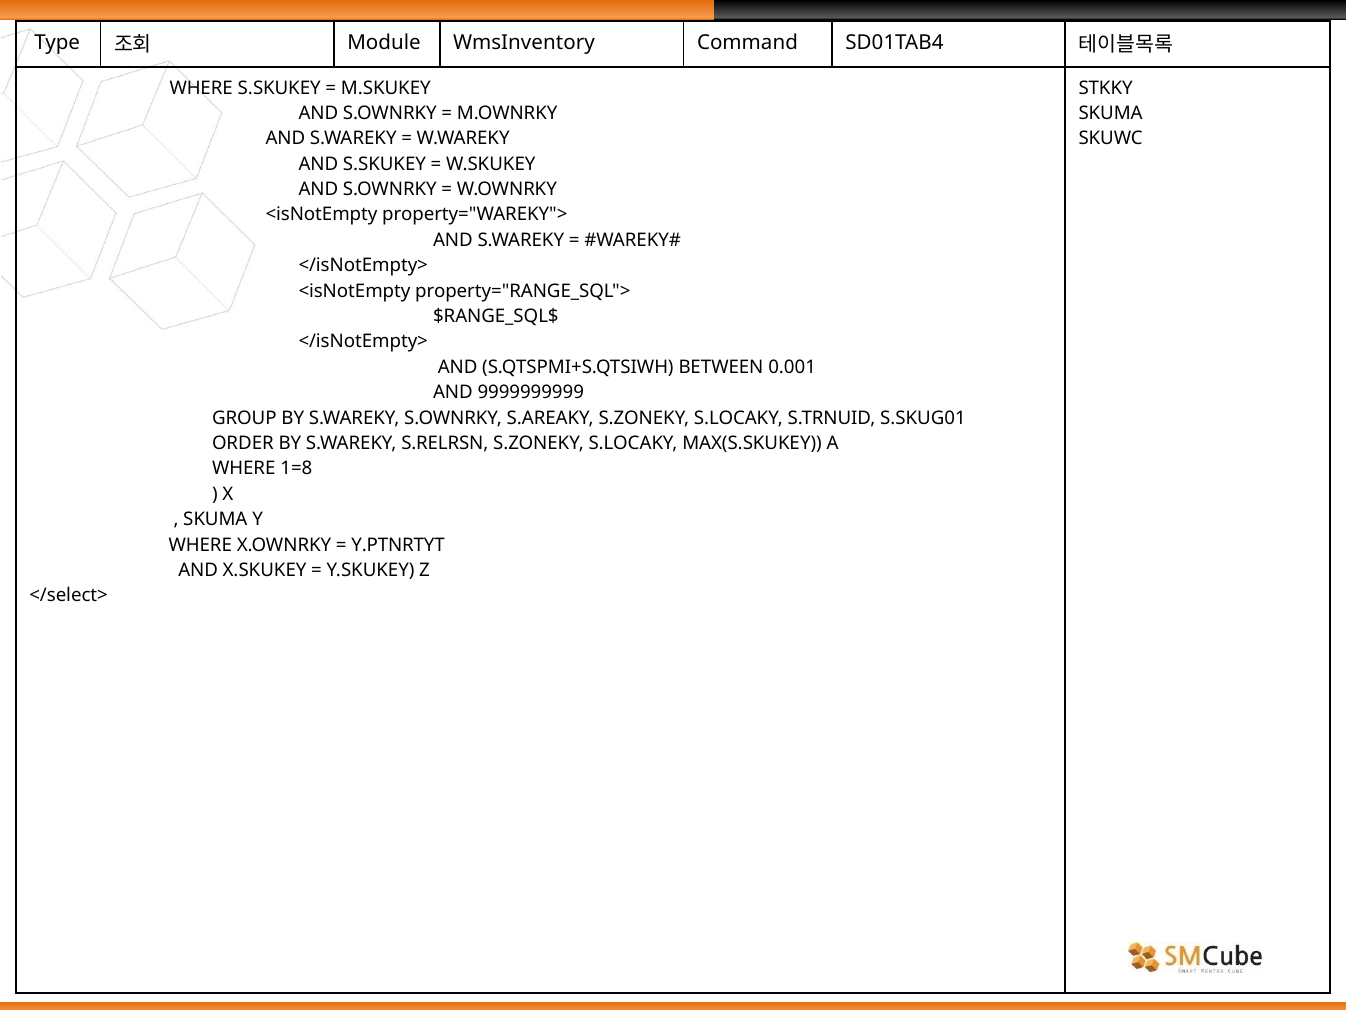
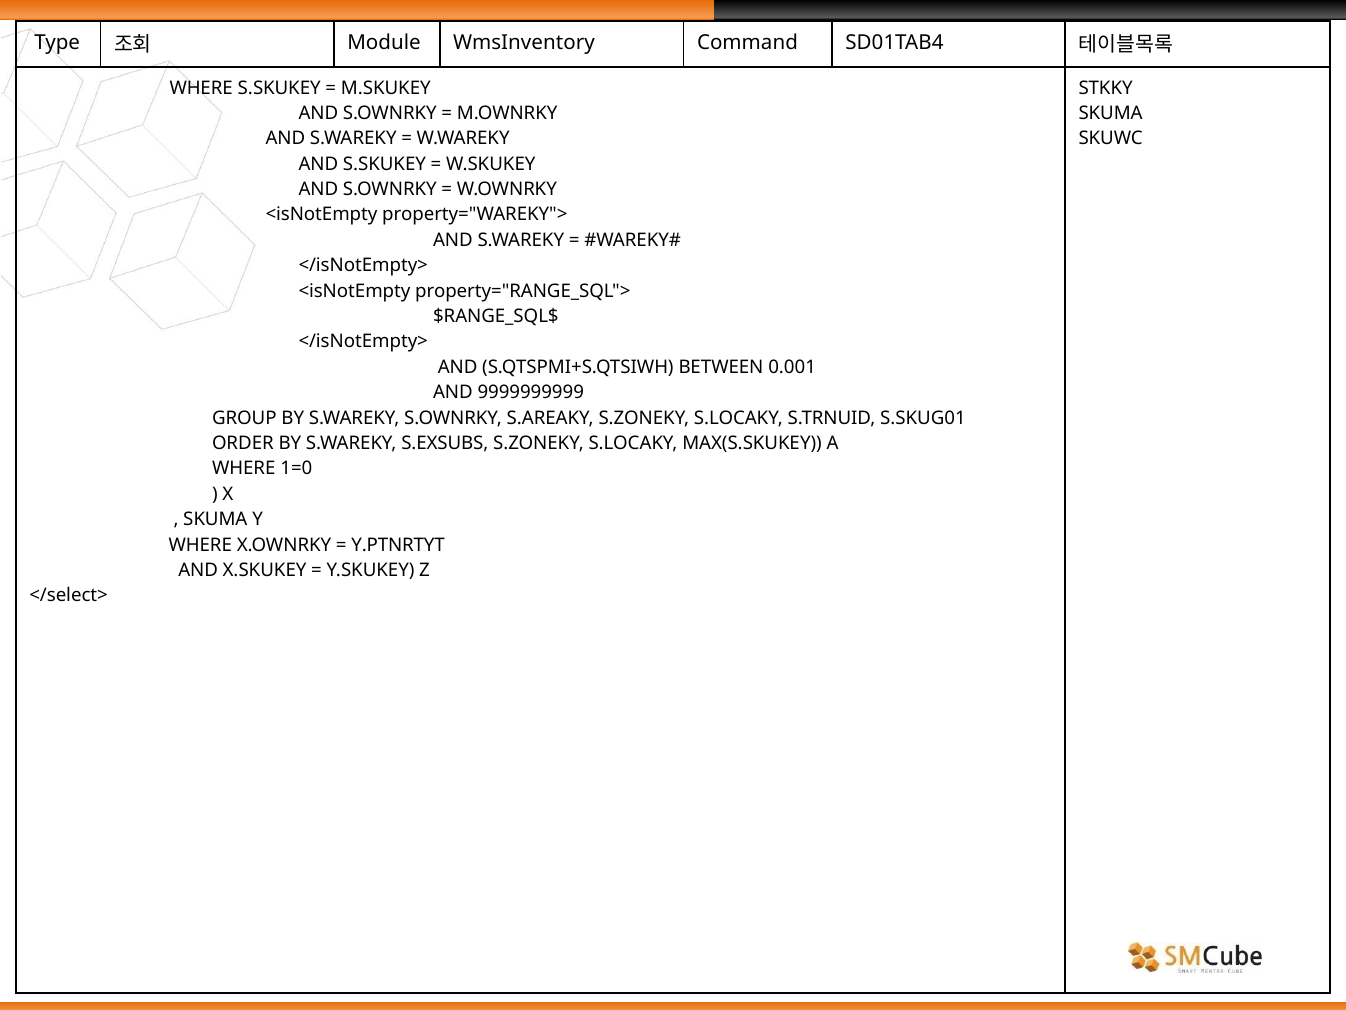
S.RELRSN: S.RELRSN -> S.EXSUBS (445, 443)
1=8: 1=8 -> 1=0 (296, 469)
